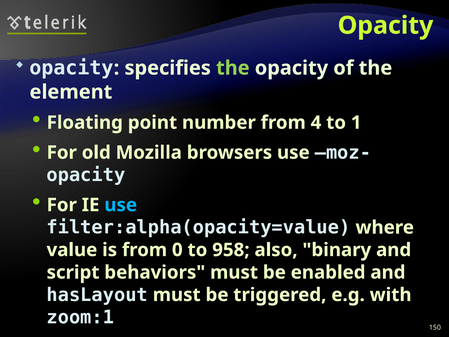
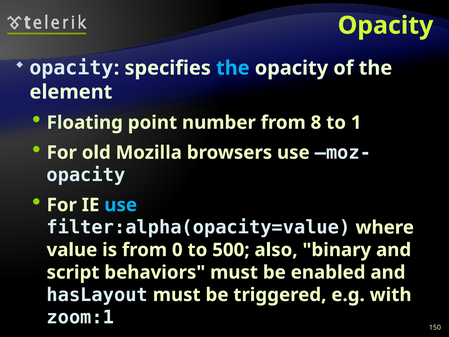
the colour: light green -> light blue (233, 68)
4: 4 -> 8 (316, 123)
958: 958 -> 500 (231, 250)
